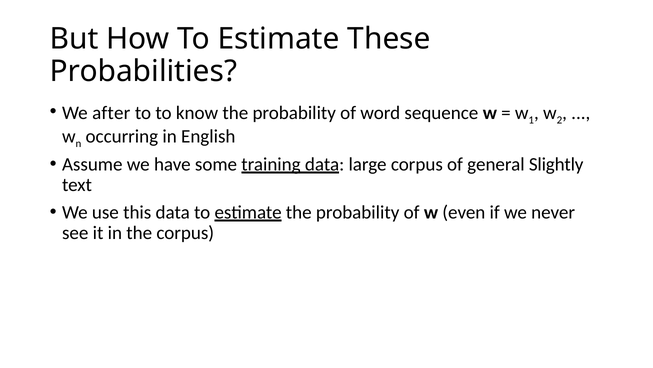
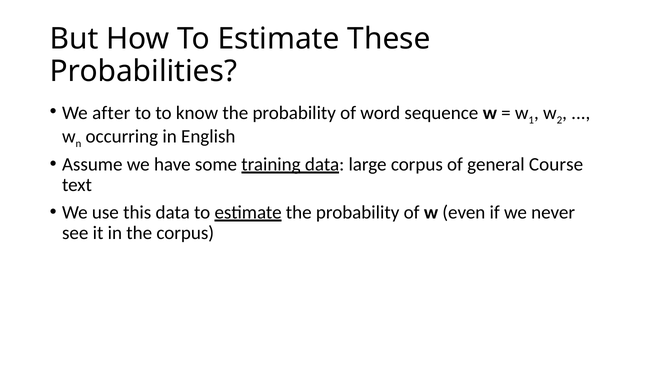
Slightly: Slightly -> Course (556, 164)
